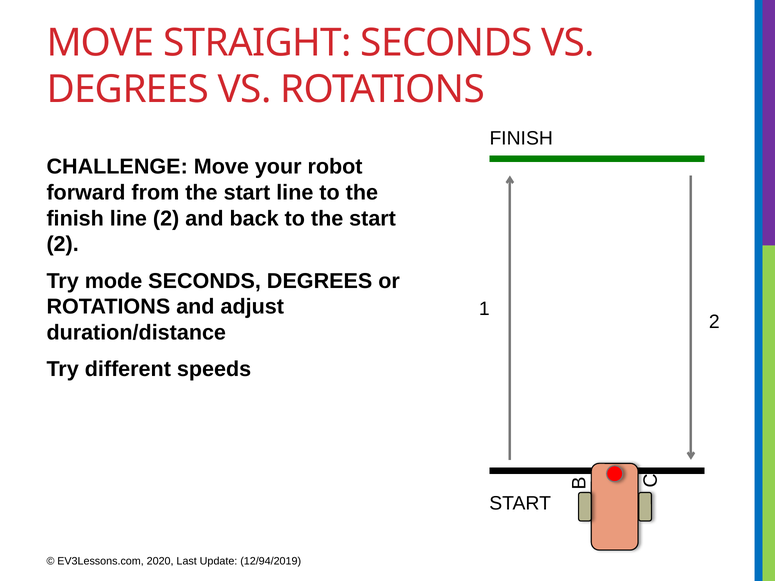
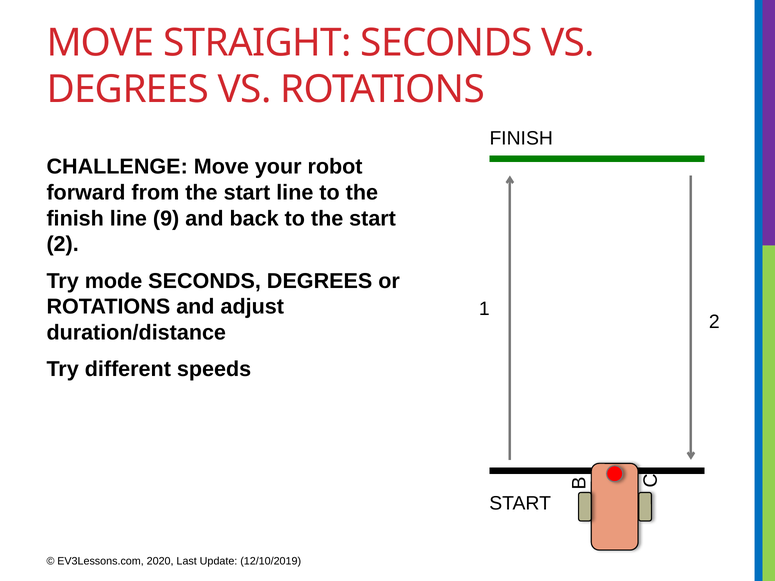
line 2: 2 -> 9 (166, 219)
12/94/2019: 12/94/2019 -> 12/10/2019 (271, 561)
